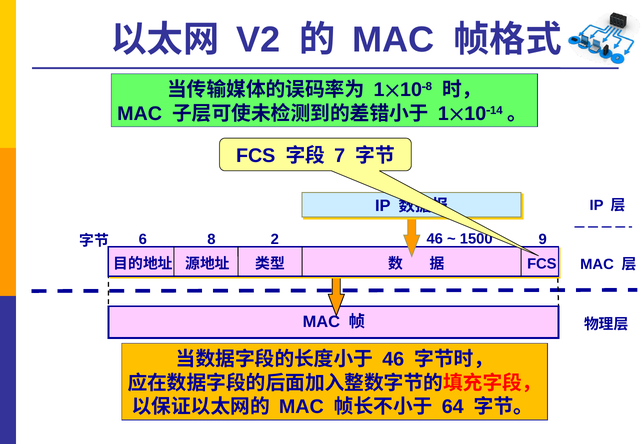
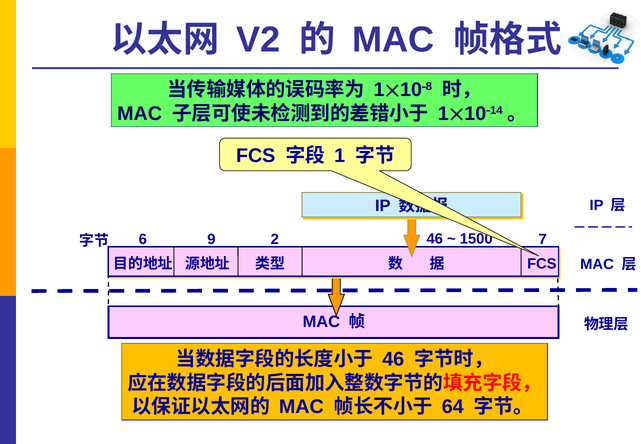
7: 7 -> 1 (340, 156)
8: 8 -> 9 (211, 239)
9: 9 -> 7 (543, 239)
